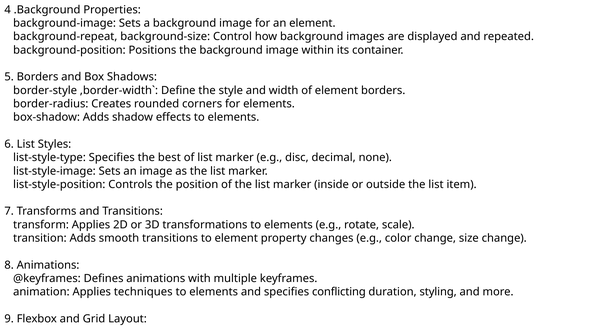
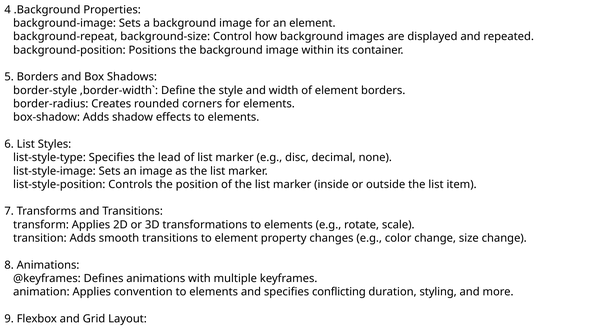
best: best -> lead (169, 158)
techniques: techniques -> convention (143, 292)
